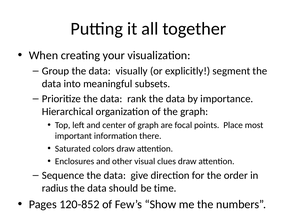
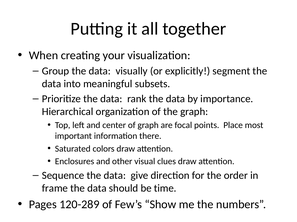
radius: radius -> frame (55, 189)
120-852: 120-852 -> 120-289 (79, 205)
